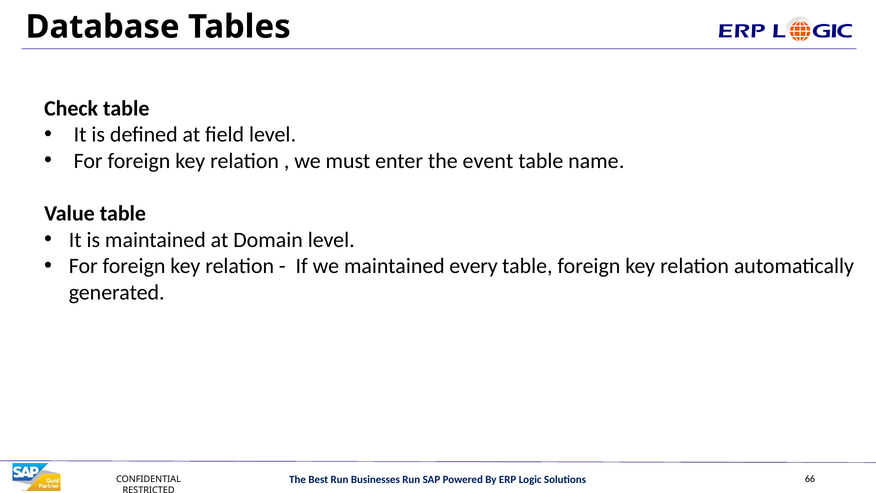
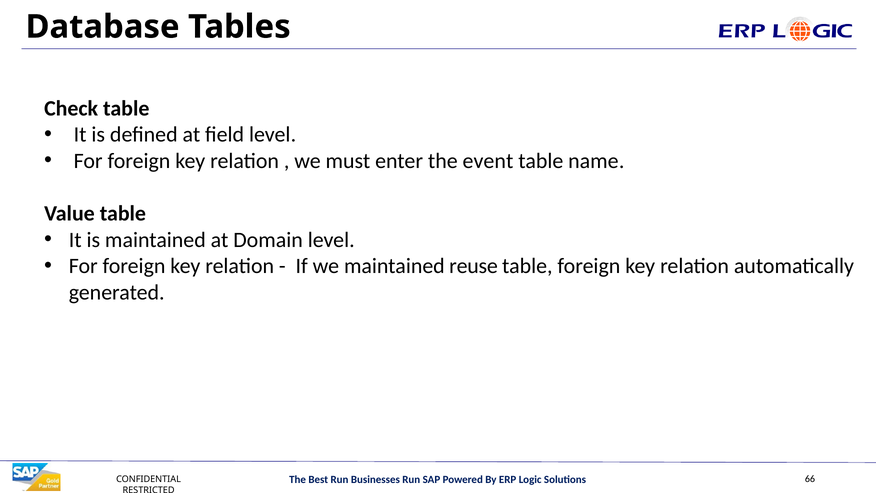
every: every -> reuse (474, 266)
